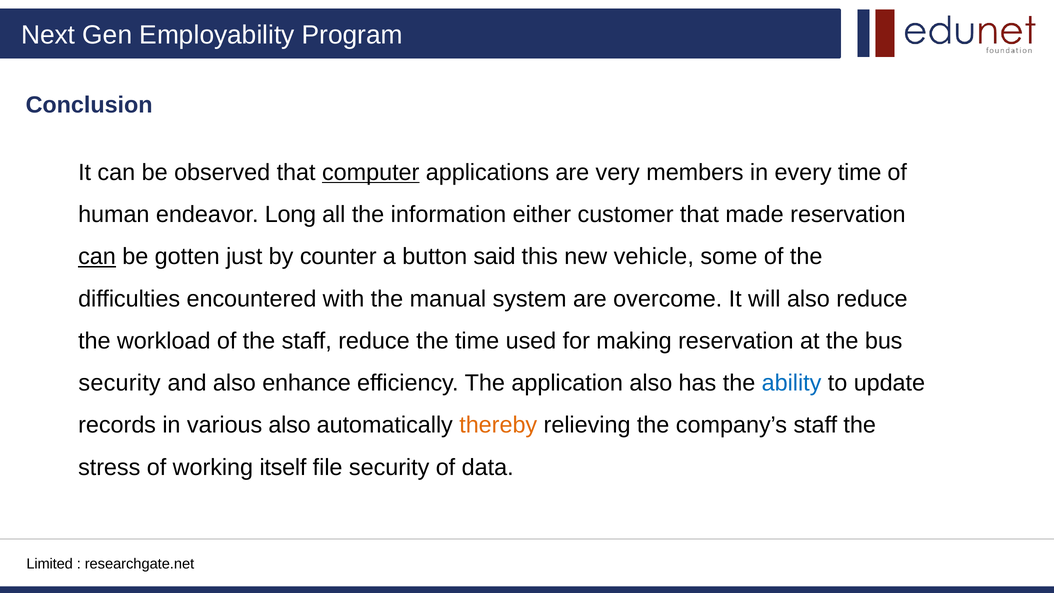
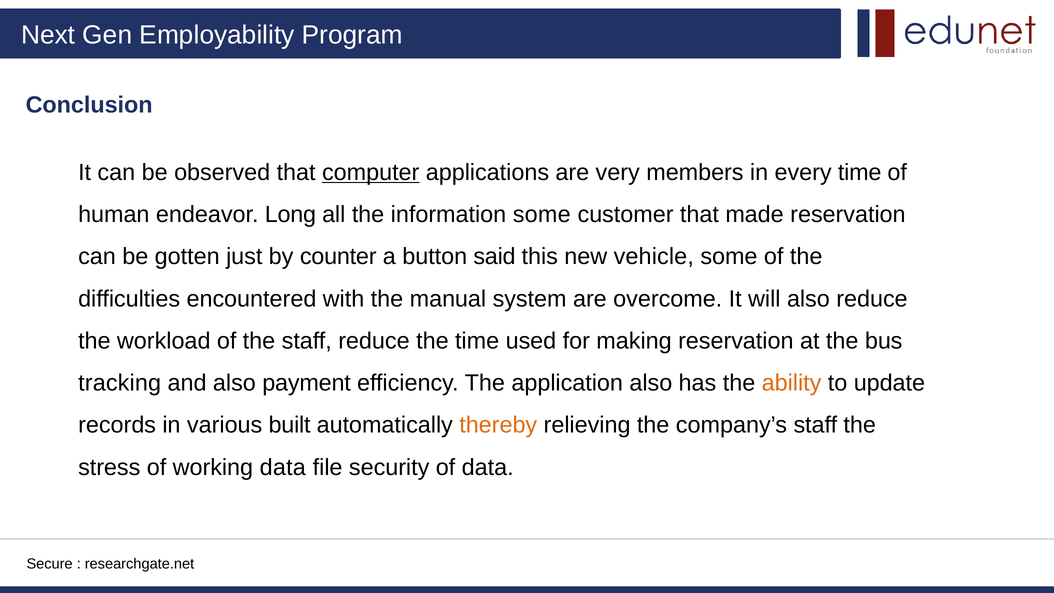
information either: either -> some (542, 214)
can underline: present -> none (97, 257)
security: security -> tracking (120, 383)
enhance: enhance -> payment (307, 383)
ability colour: blue -> orange (792, 383)
various also: also -> built (290, 425)
working itself: itself -> data (283, 467)
Limited: Limited -> Secure (50, 564)
